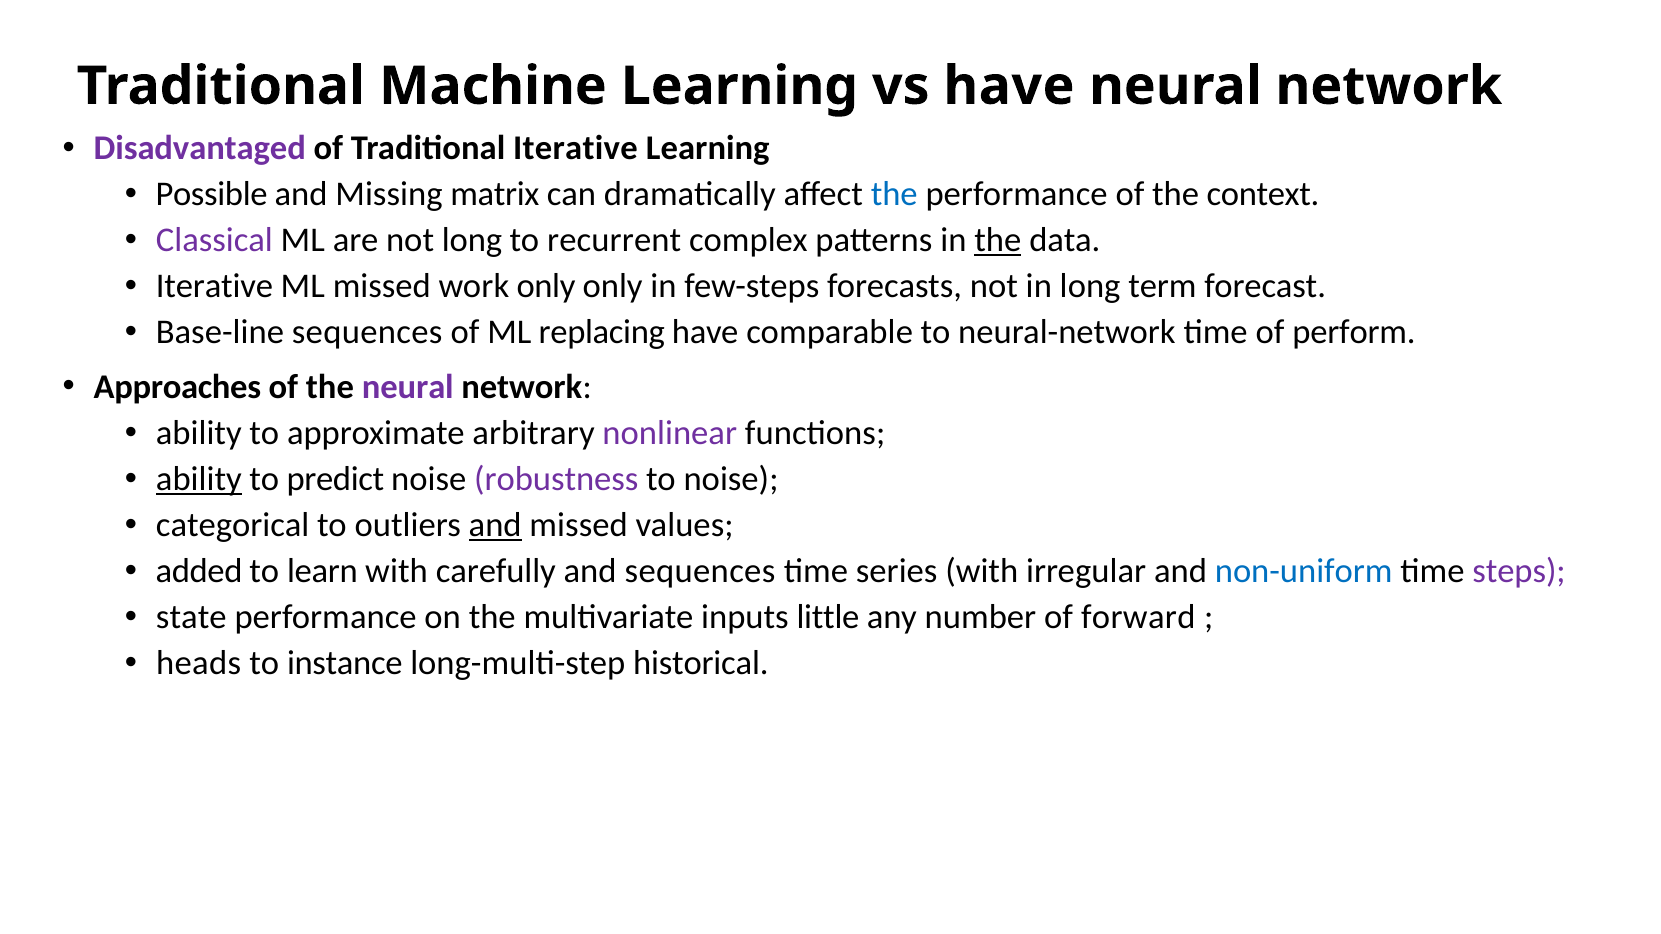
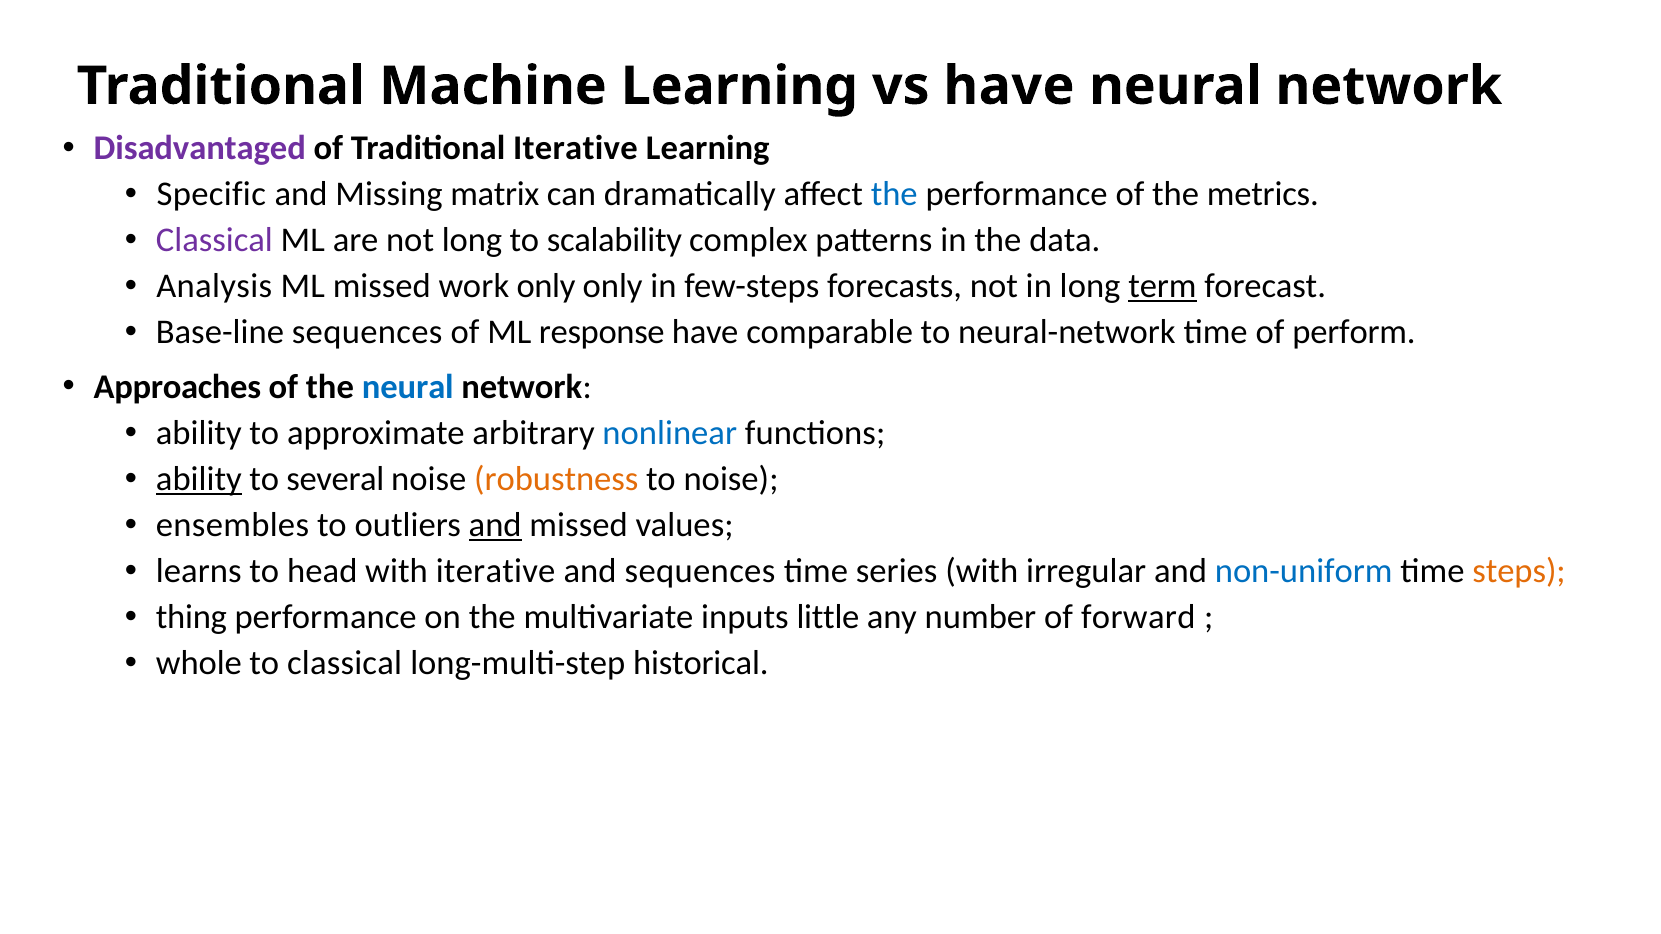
Possible: Possible -> Specific (211, 194)
context: context -> metrics (1263, 194)
recurrent: recurrent -> scalability (614, 240)
the underline: present -> none (998, 240)
Iterative: Iterative -> Analysis (214, 286)
term underline: none -> present (1162, 286)
replacing: replacing -> response (602, 332)
neural colour: purple -> blue (408, 387)
nonlinear colour: purple -> blue (670, 433)
predict: predict -> several (335, 479)
robustness colour: purple -> orange (556, 479)
categorical: categorical -> ensembles (233, 525)
added: added -> learns (199, 571)
learn: learn -> head (322, 571)
with carefully: carefully -> iterative (496, 571)
steps colour: purple -> orange (1519, 571)
state: state -> thing (191, 617)
heads: heads -> whole (199, 663)
to instance: instance -> classical (345, 663)
